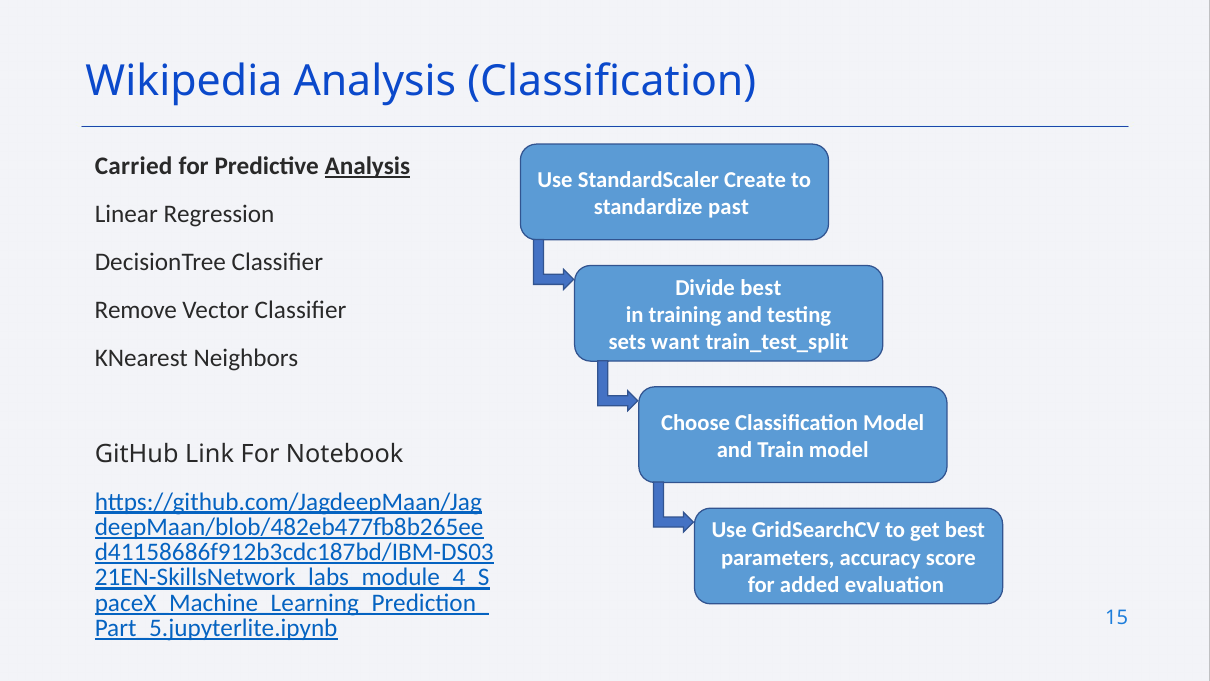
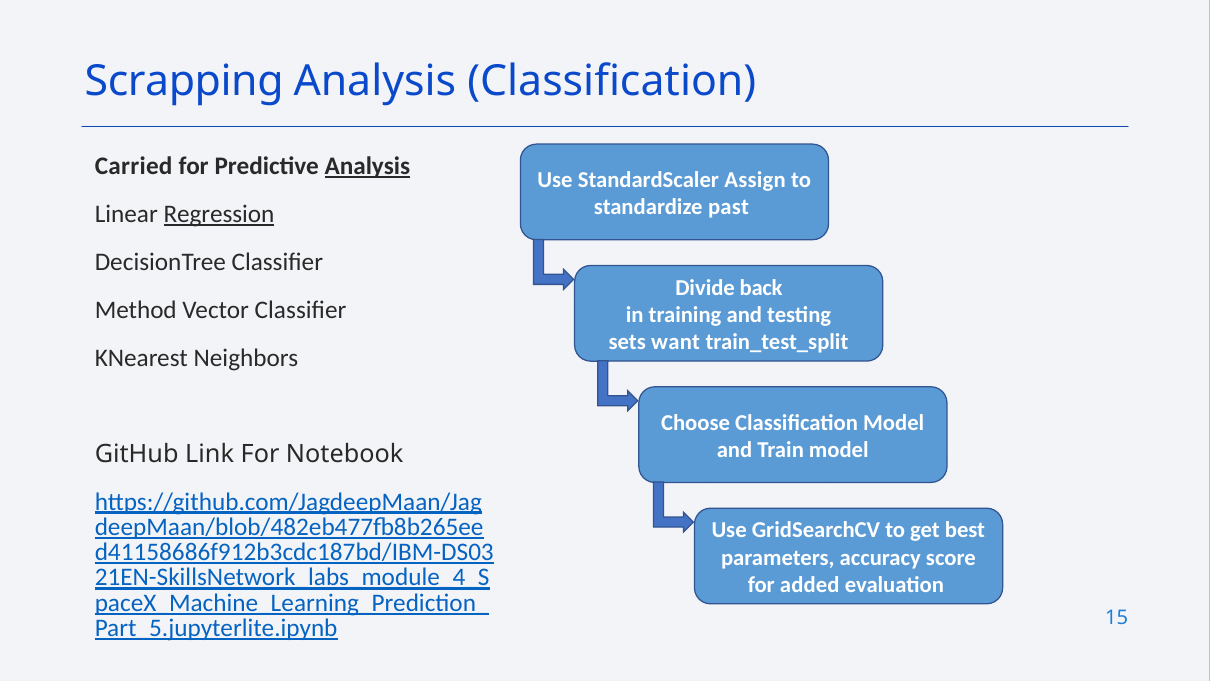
Wikipedia: Wikipedia -> Scrapping (184, 81)
Create: Create -> Assign (755, 180)
Regression underline: none -> present (219, 214)
Divide best: best -> back (761, 287)
Remove: Remove -> Method (136, 310)
